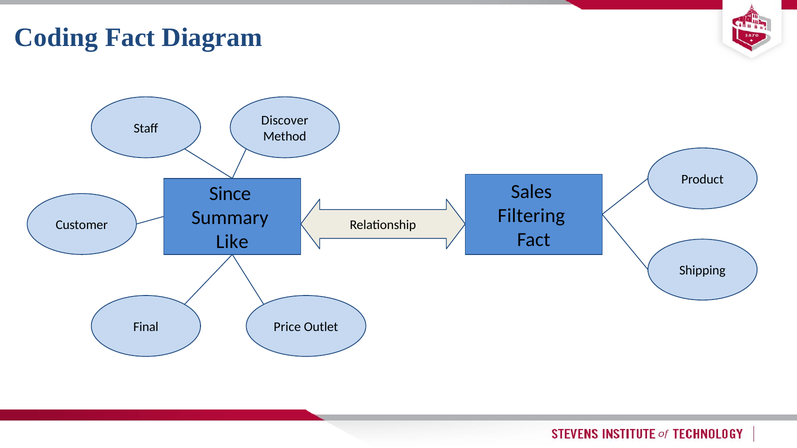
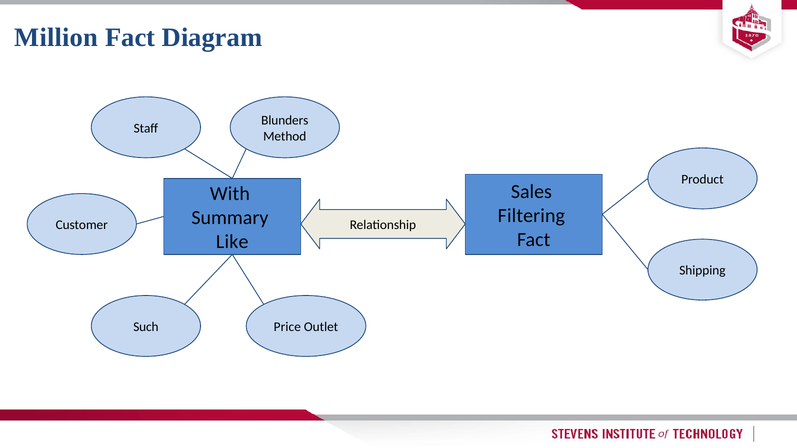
Coding: Coding -> Million (56, 37)
Discover: Discover -> Blunders (285, 120)
Since: Since -> With (230, 194)
Final: Final -> Such (146, 327)
